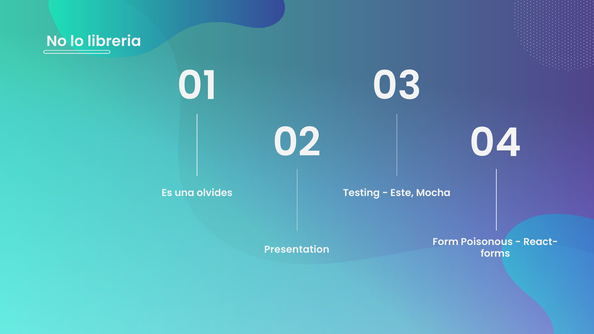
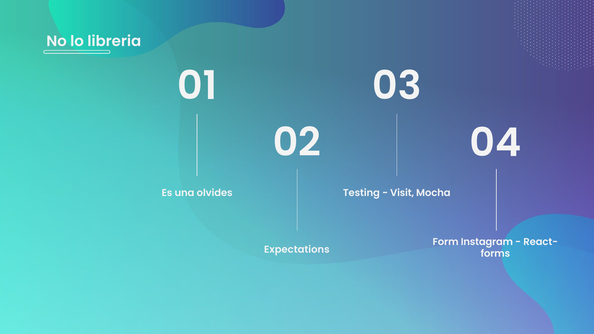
Este: Este -> Visit (402, 193)
Poisonous: Poisonous -> Instagram (487, 242)
Presentation: Presentation -> Expectations (297, 250)
